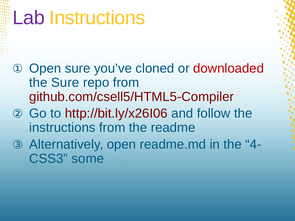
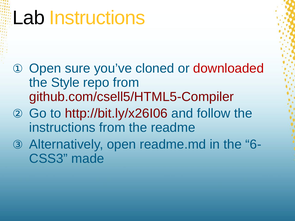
Lab colour: purple -> black (29, 18)
the Sure: Sure -> Style (65, 83)
4-: 4- -> 6- (253, 145)
some: some -> made (88, 159)
